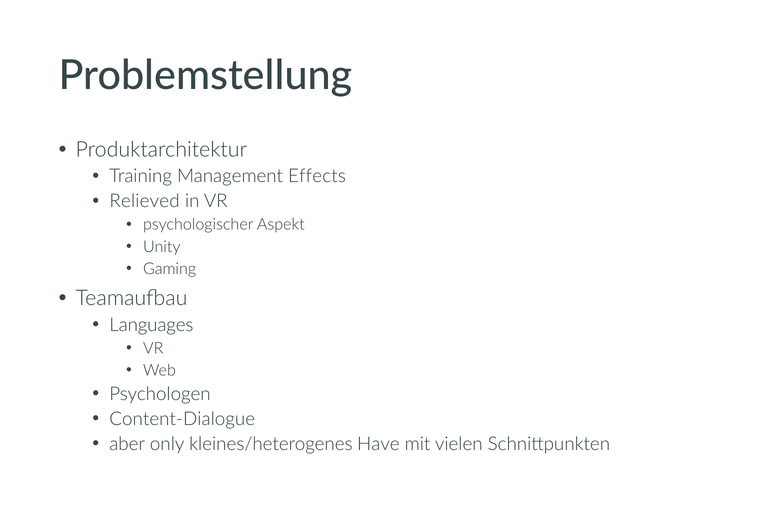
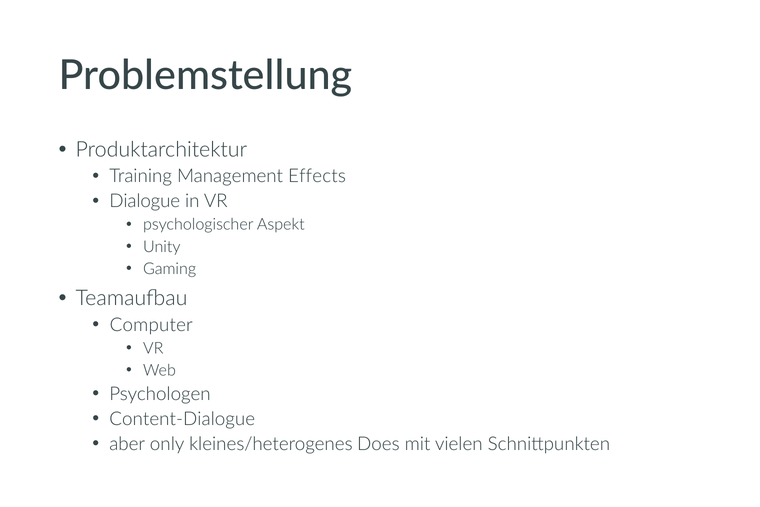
Relieved: Relieved -> Dialogue (145, 201)
Languages: Languages -> Computer (151, 325)
Have: Have -> Does (378, 444)
